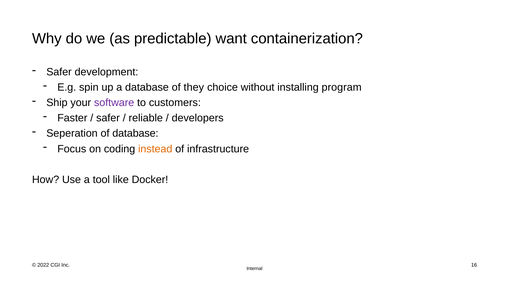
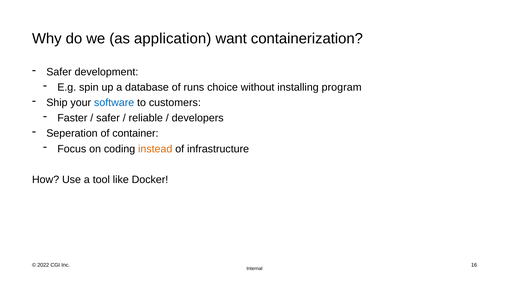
predictable: predictable -> application (173, 39)
they: they -> runs (194, 88)
software colour: purple -> blue (114, 103)
of database: database -> container (135, 134)
